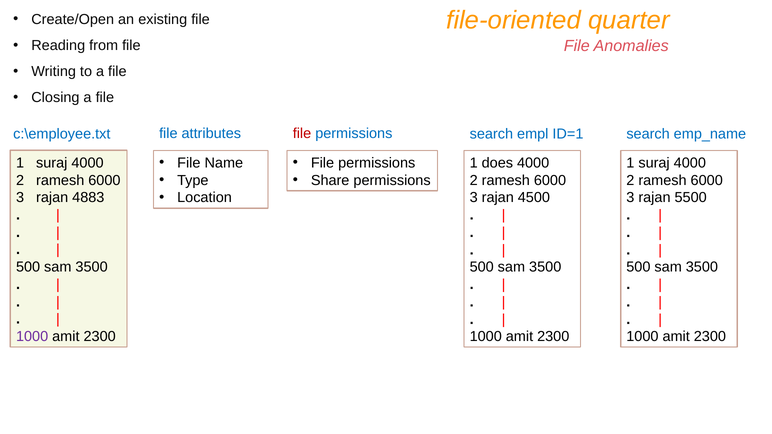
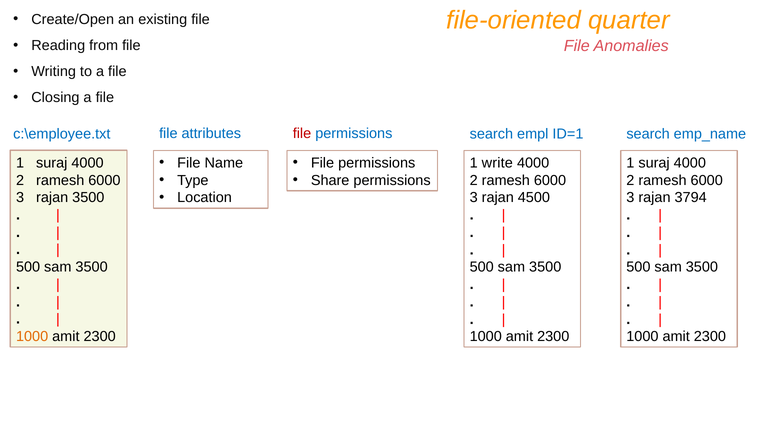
does: does -> write (497, 163)
rajan 4883: 4883 -> 3500 (88, 198)
5500: 5500 -> 3794 (691, 198)
1000 colour: purple -> orange (32, 337)
